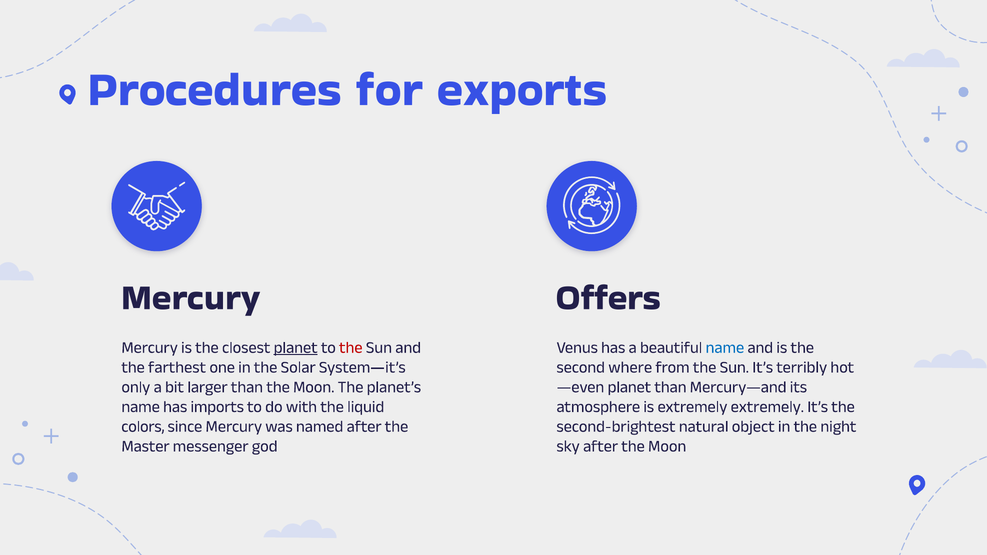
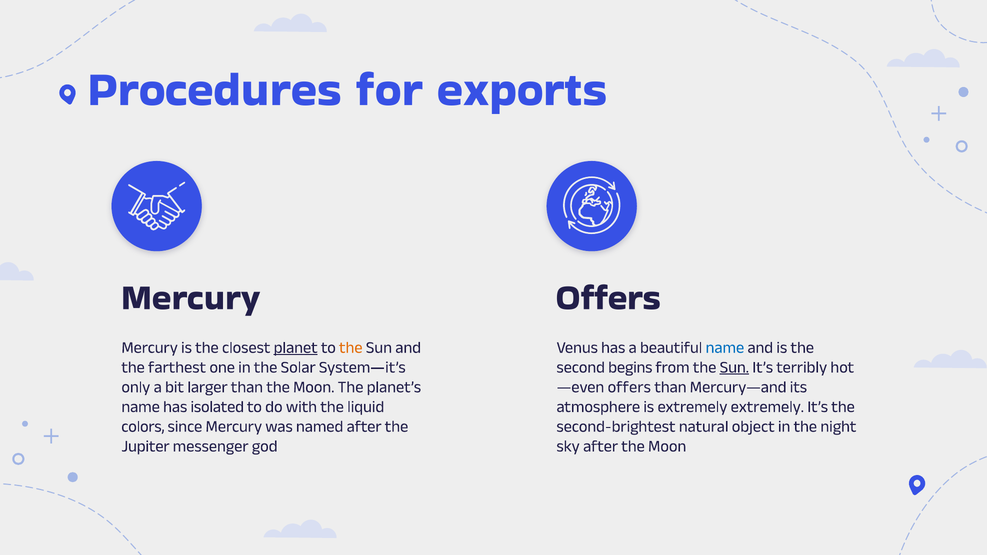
the colour: red -> orange (351, 348)
where: where -> begins (630, 367)
Sun underline: none -> present (734, 367)
planet: planet -> offers (629, 387)
imports: imports -> isolated (217, 407)
Master: Master -> Jupiter (146, 446)
